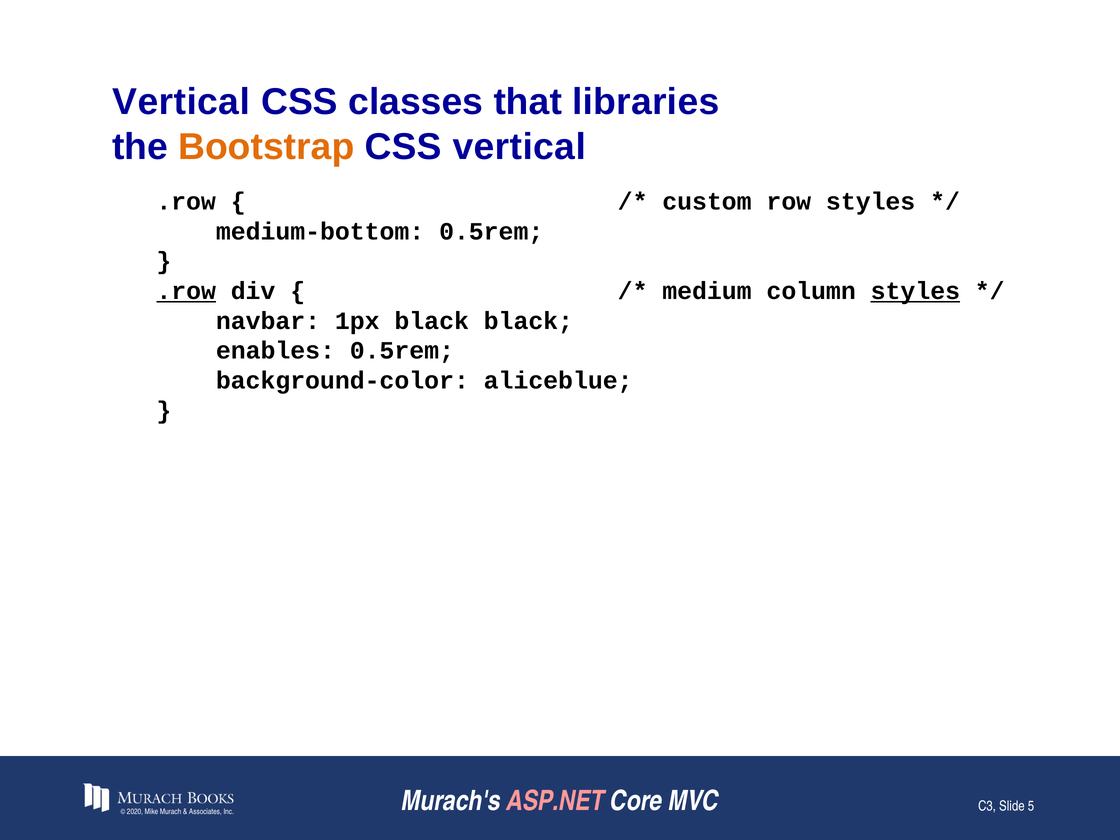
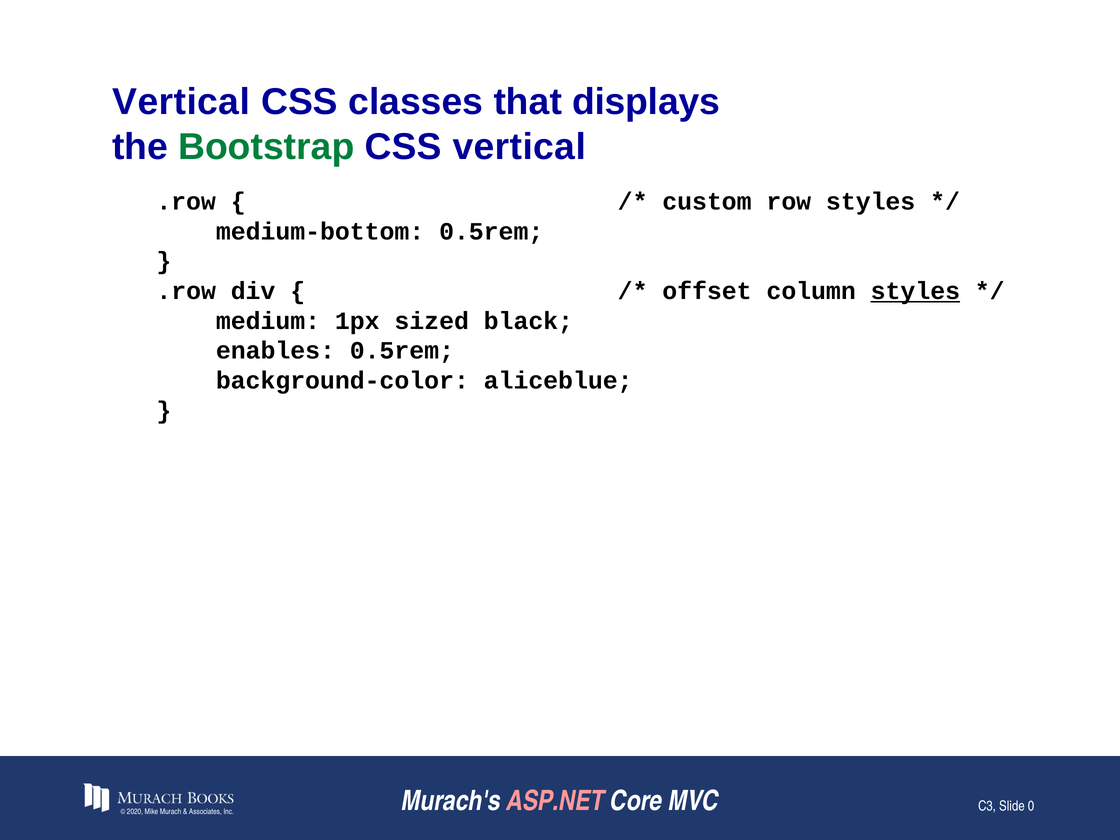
libraries: libraries -> displays (646, 102)
Bootstrap colour: orange -> green (266, 147)
.row underline: present -> none (186, 291)
medium: medium -> offset (707, 291)
navbar: navbar -> medium (268, 321)
1px black: black -> sized (432, 321)
5: 5 -> 0 (1031, 806)
